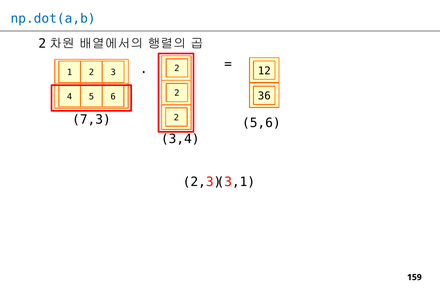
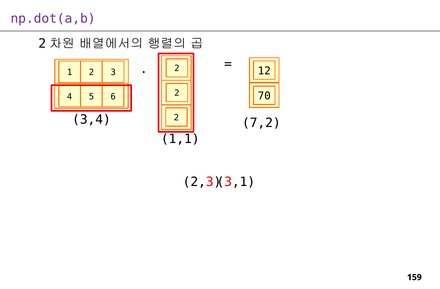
np.dot(a,b colour: blue -> purple (53, 19)
36: 36 -> 70 (264, 96)
7,3: 7,3 -> 3,4 (91, 120)
5,6: 5,6 -> 7,2 (261, 123)
3,4: 3,4 -> 1,1 (180, 139)
